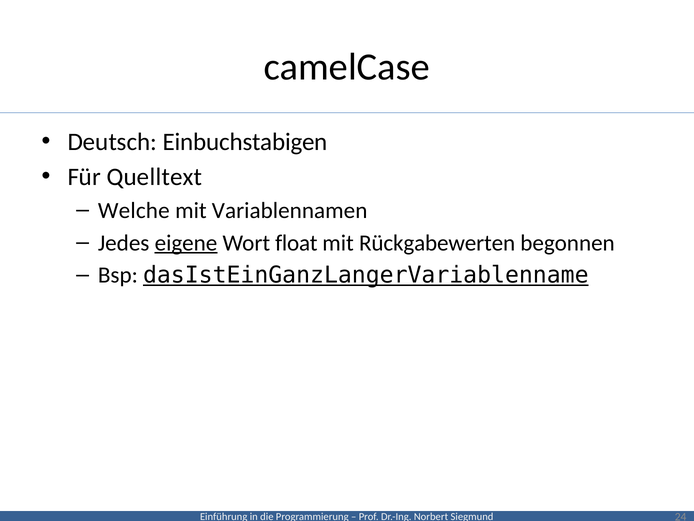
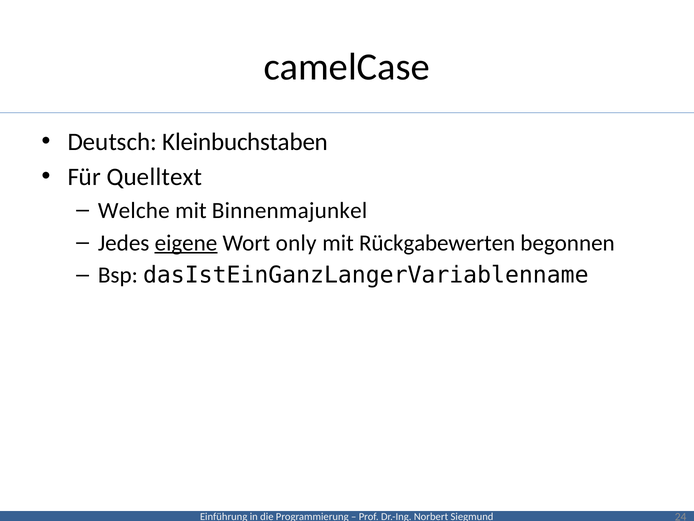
Einbuchstabigen: Einbuchstabigen -> Kleinbuchstaben (245, 142)
Variablennamen: Variablennamen -> Binnenmajunkel (290, 210)
float: float -> only (296, 243)
dasIstEinGanzLangerVariablenname underline: present -> none (366, 275)
